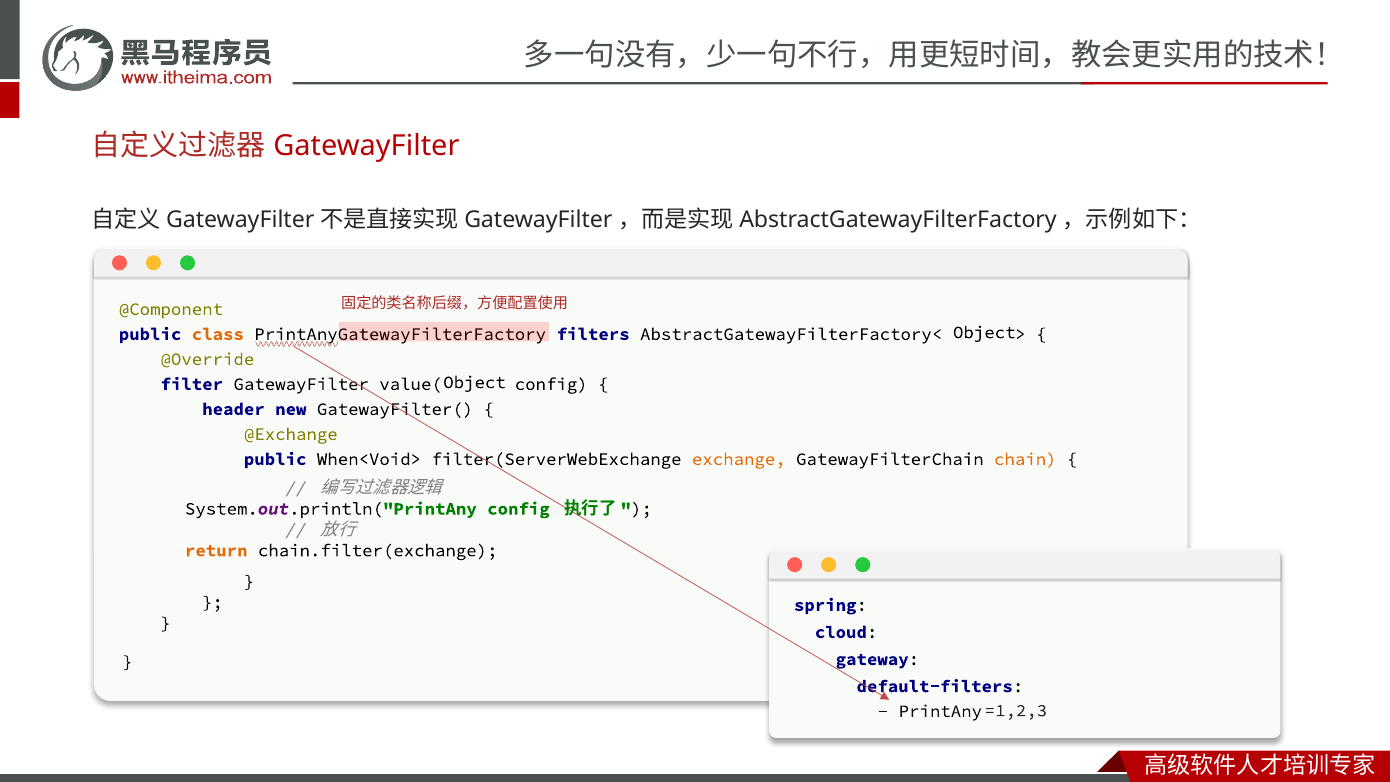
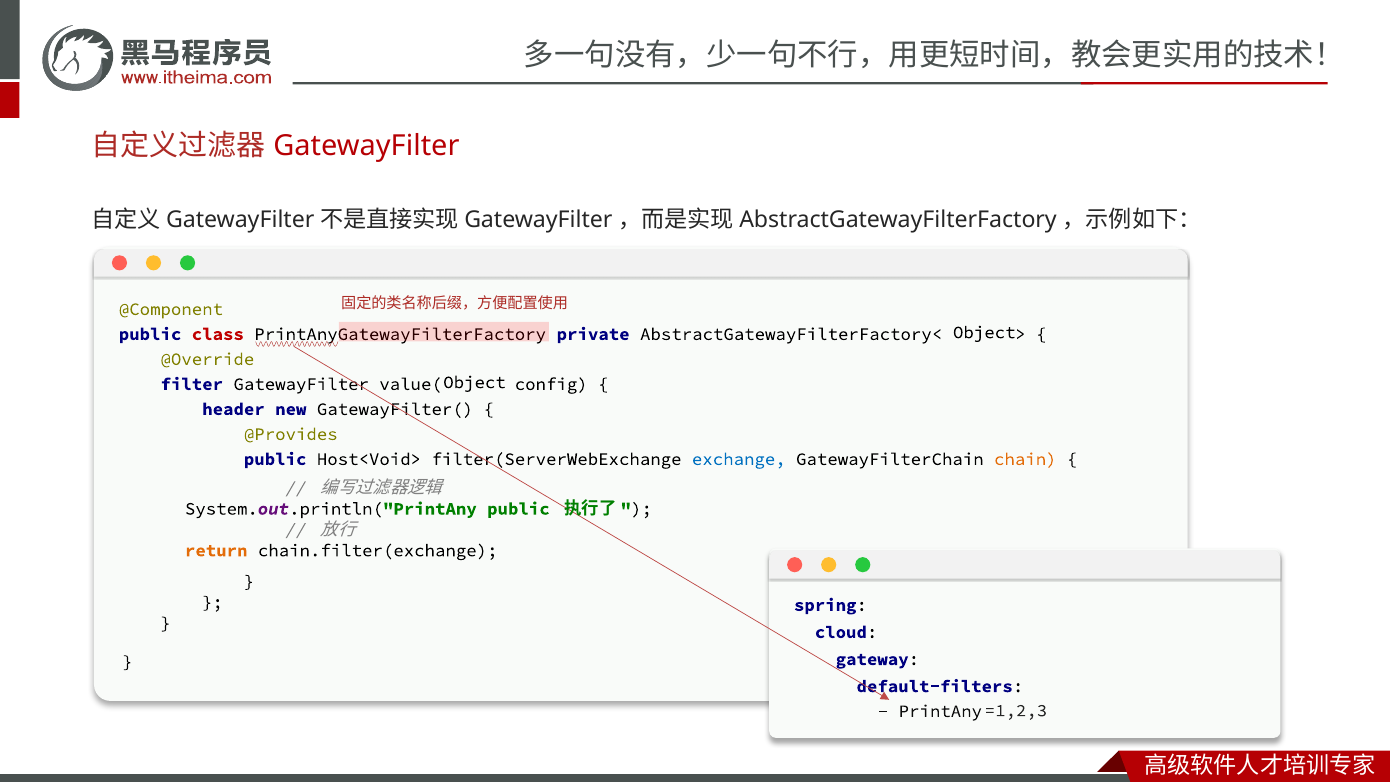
class colour: orange -> red (218, 334)
filters: filters -> private (593, 334)
@Exchange: @Exchange -> @Provides (291, 434)
When<Void>: When<Void> -> Host<Void> (369, 459)
exchange colour: orange -> blue (739, 459)
System.out.println("PrintAny config: config -> public (518, 509)
